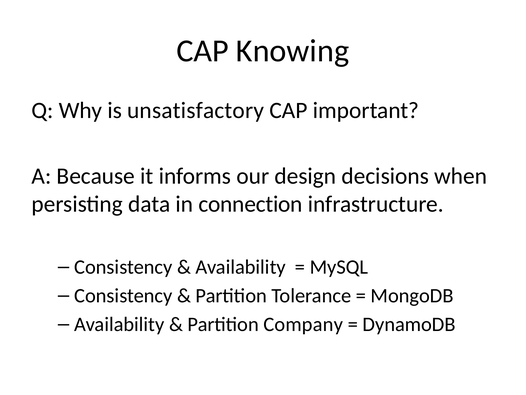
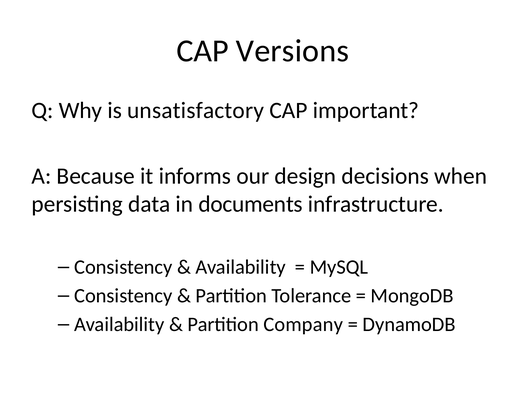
Knowing: Knowing -> Versions (292, 51)
connection: connection -> documents (251, 204)
